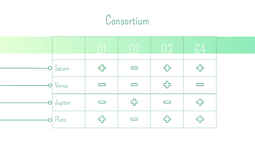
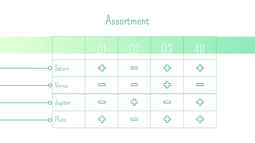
Consortium: Consortium -> Assortment (127, 20)
64: 64 -> 48 (200, 50)
